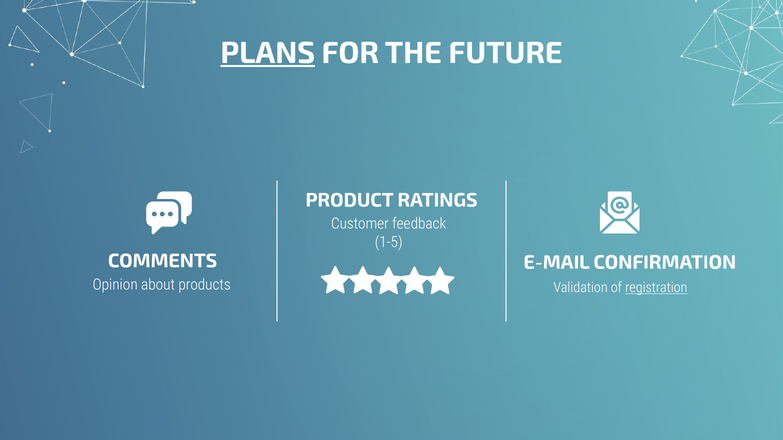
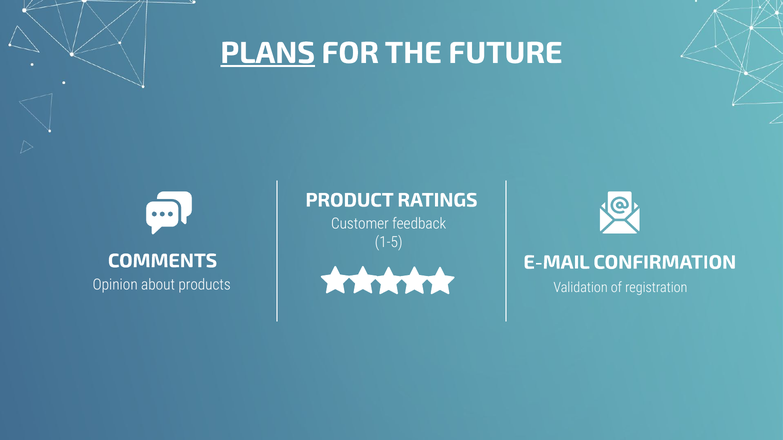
registration underline: present -> none (656, 288)
